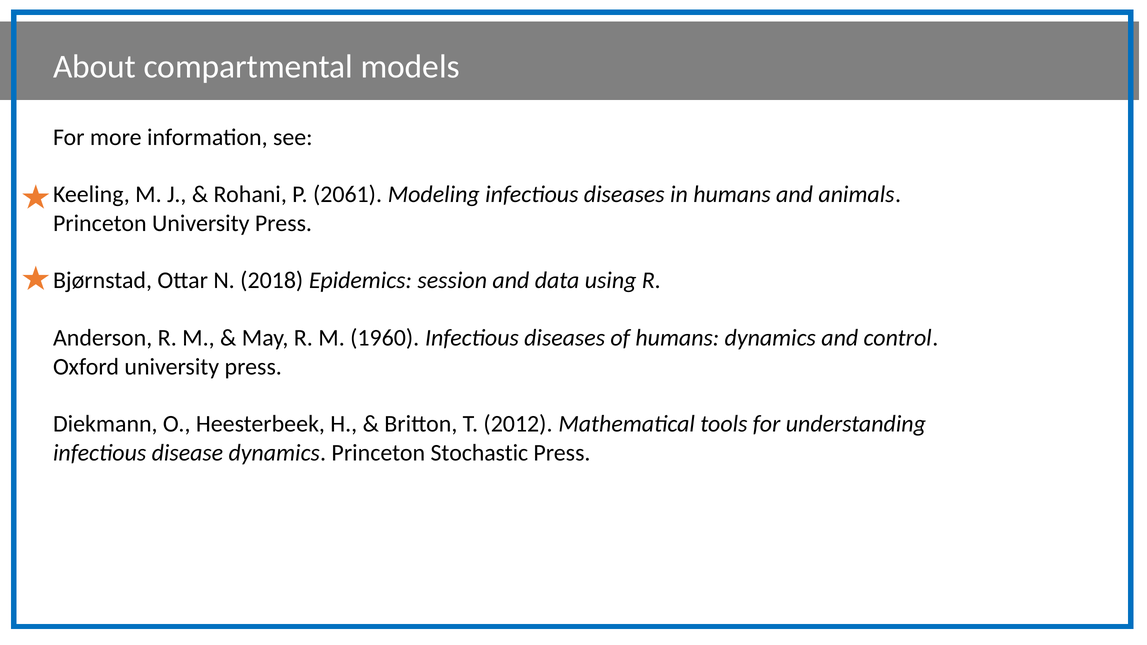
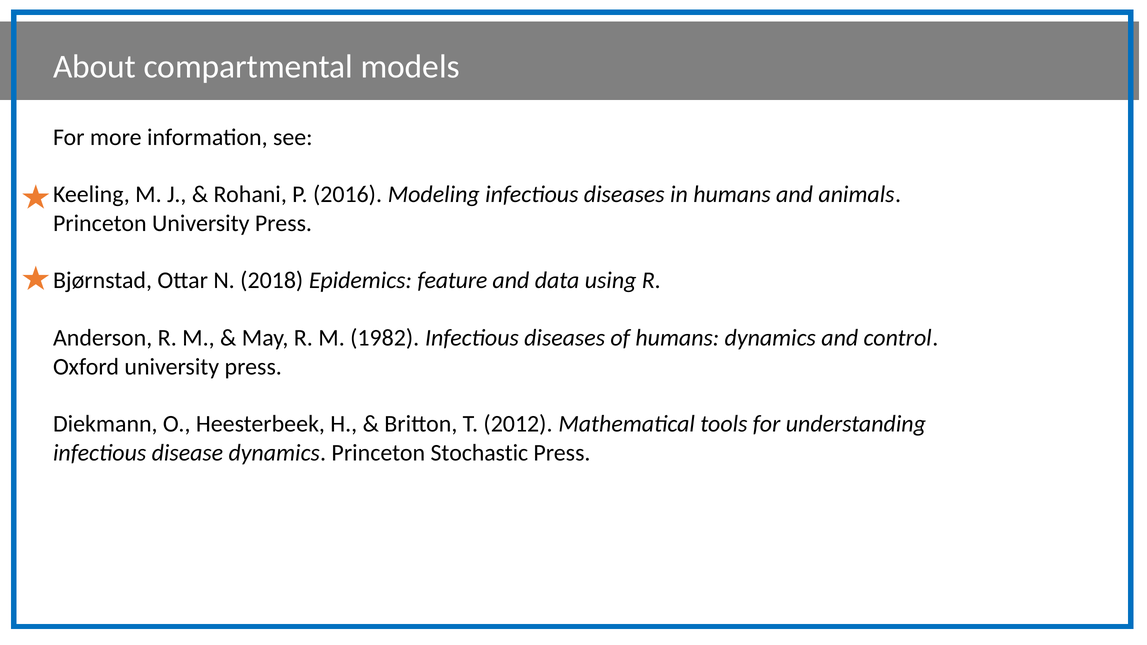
2061: 2061 -> 2016 (348, 195)
session: session -> feature (452, 281)
1960: 1960 -> 1982 (385, 338)
